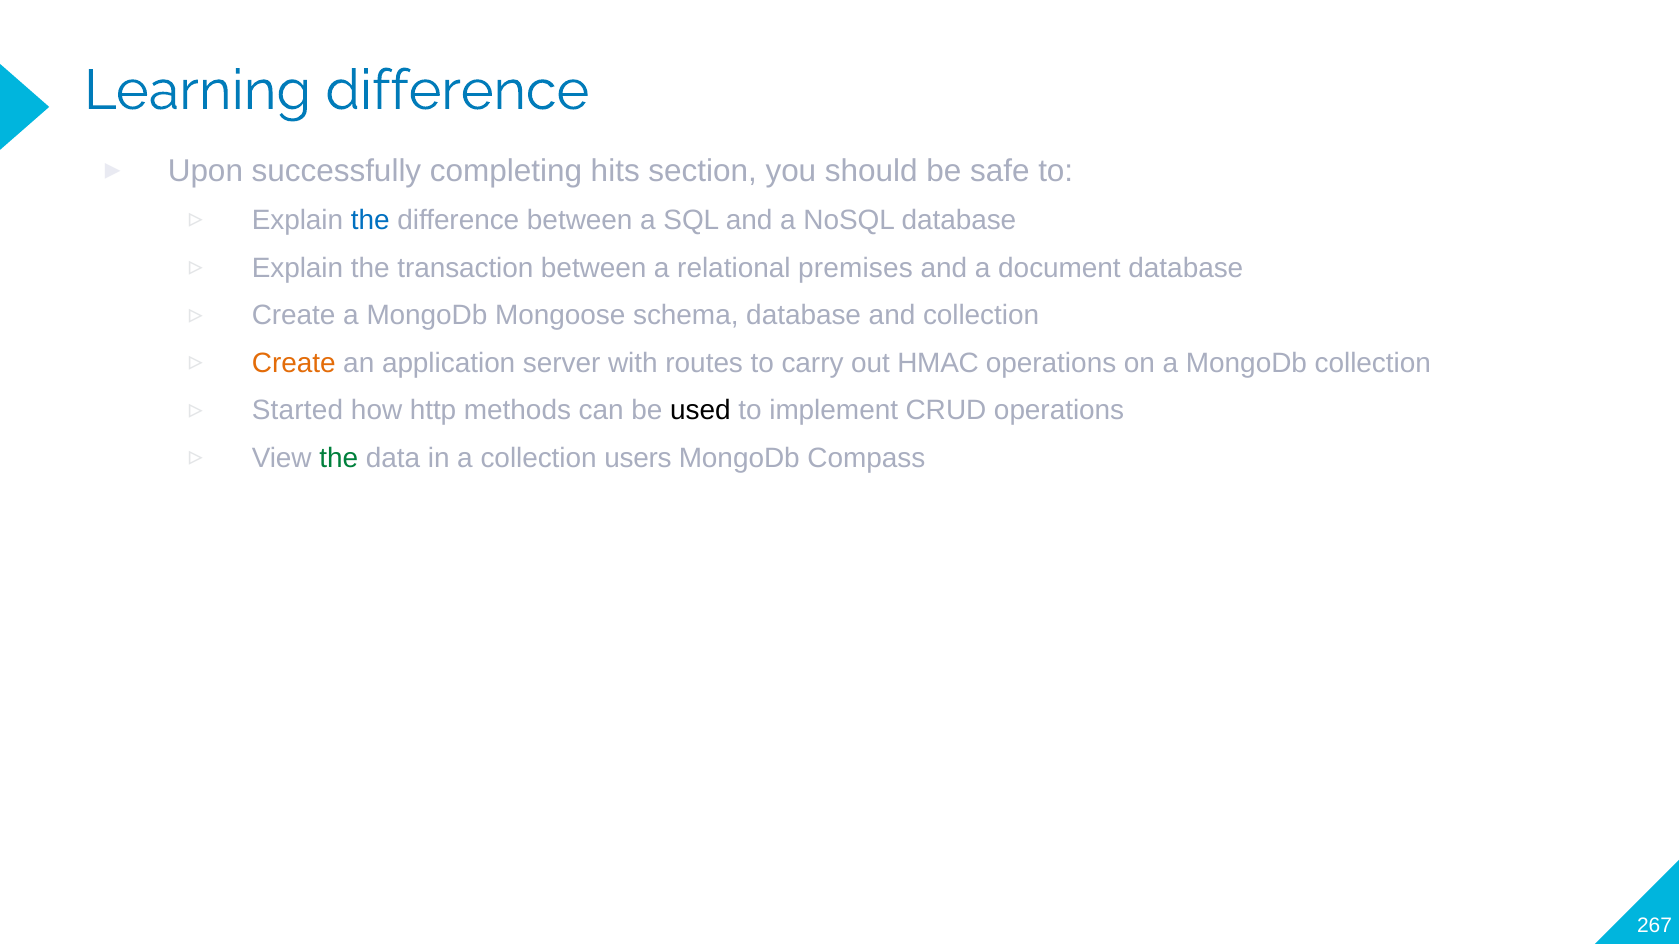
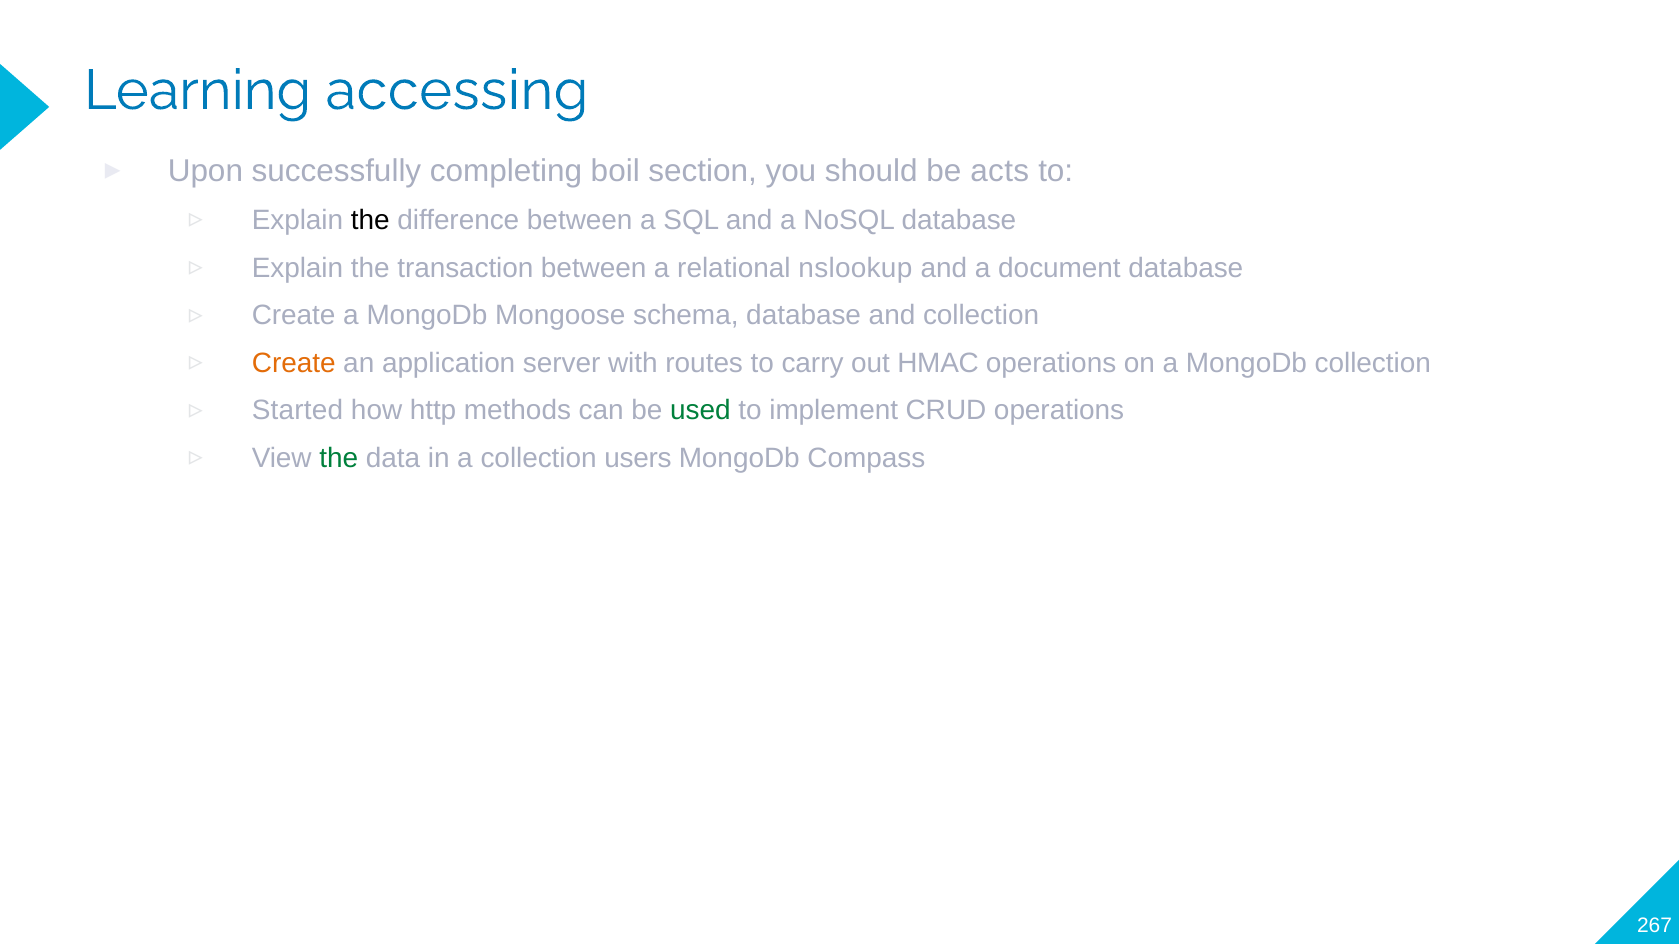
Learning difference: difference -> accessing (457, 91)
hits: hits -> boil (615, 171)
safe: safe -> acts (1000, 171)
the colour: blue -> black (370, 221)
premises: premises -> nslookup (855, 268)
used colour: black -> green (700, 411)
